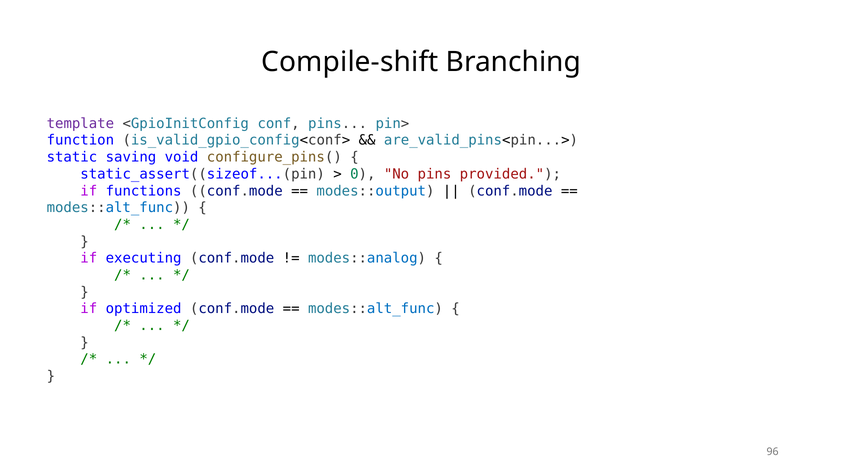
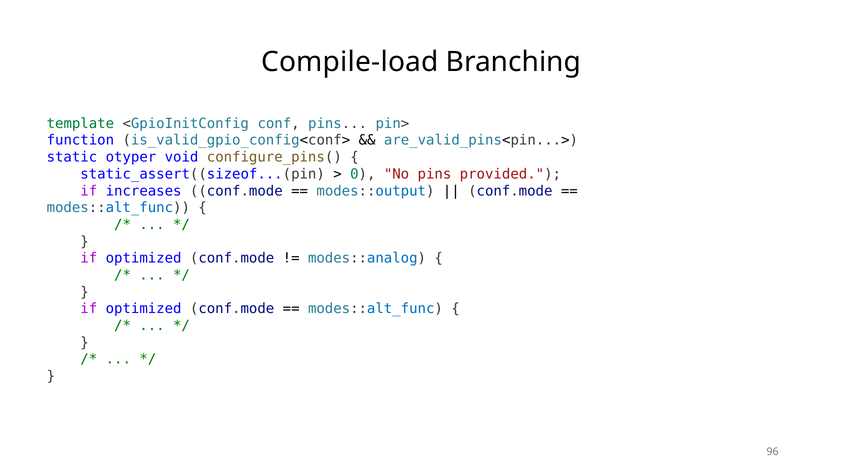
Compile-shift: Compile-shift -> Compile-load (350, 62)
template colour: purple -> green (80, 124)
saving: saving -> otyper (131, 157)
functions: functions -> increases (144, 191)
executing: executing -> optimized (144, 258)
